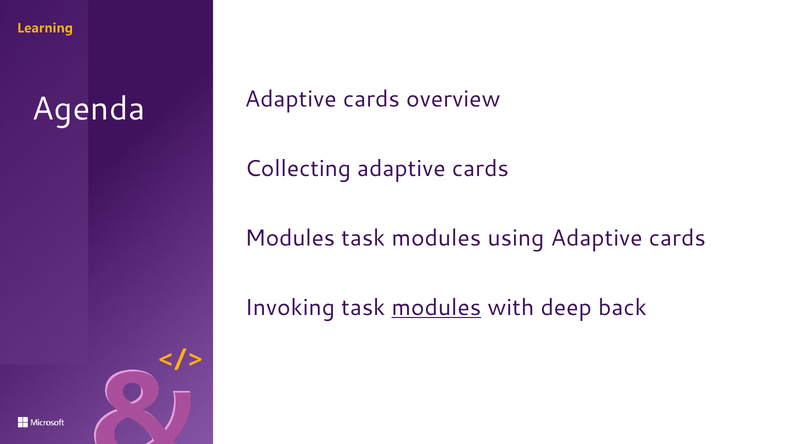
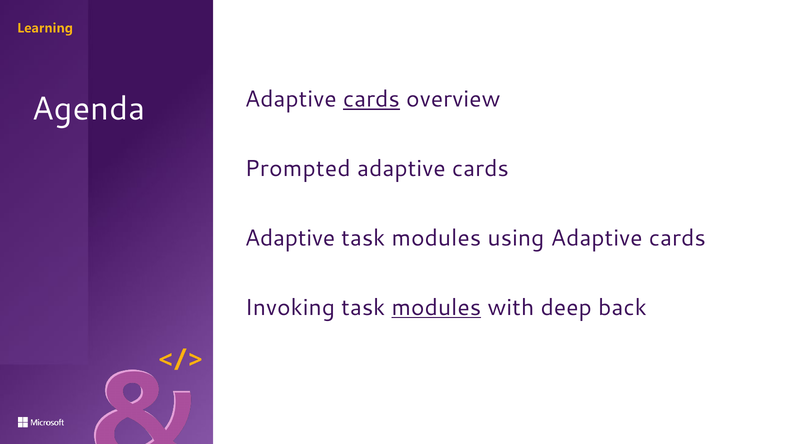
cards underline: none -> present (371, 99)
Collecting: Collecting -> Prompted (298, 169)
Modules: Modules -> Adaptive (290, 238)
